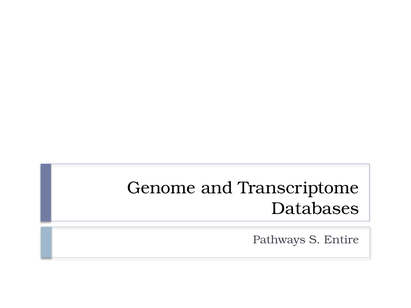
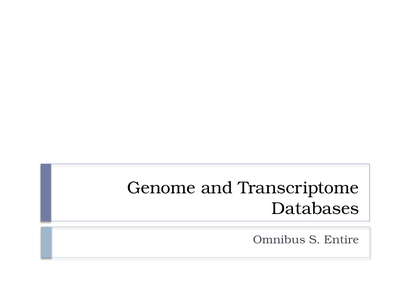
Pathways: Pathways -> Omnibus (279, 240)
